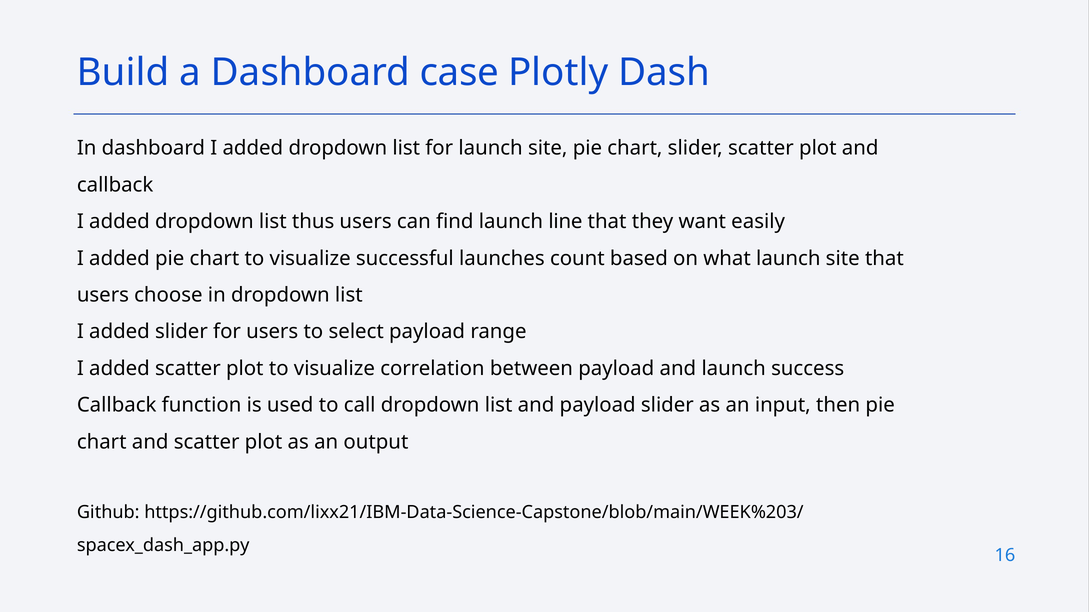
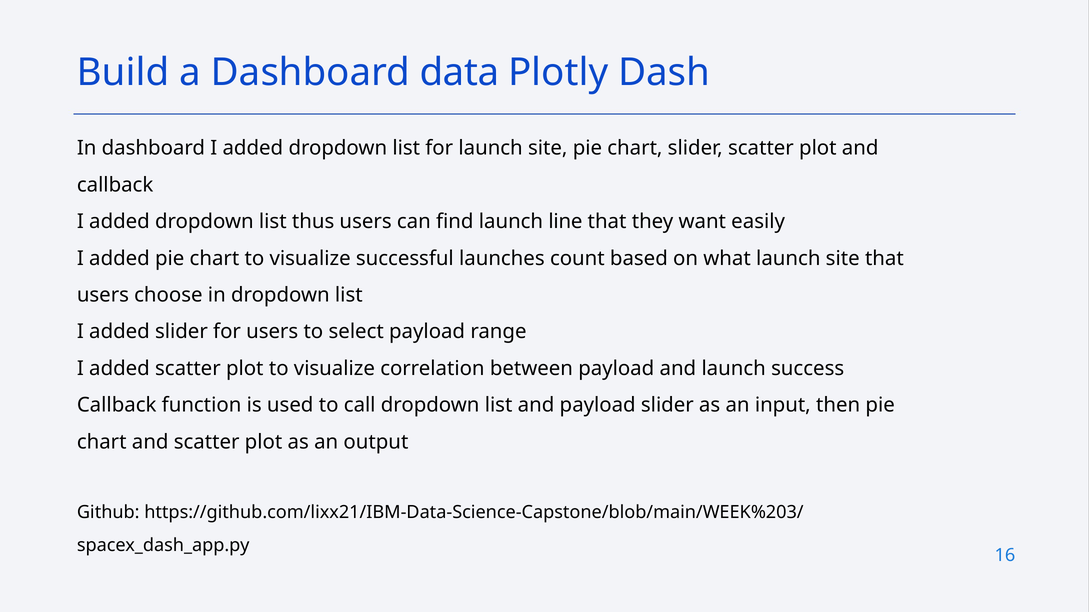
case: case -> data (459, 73)
